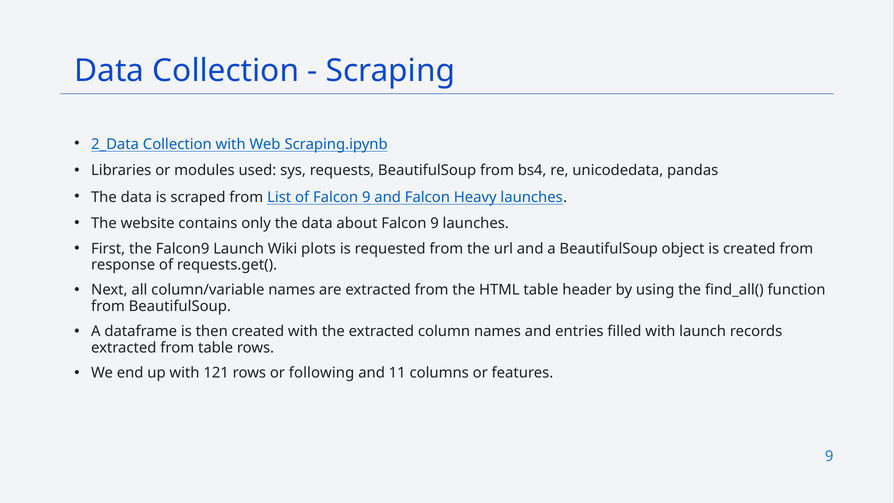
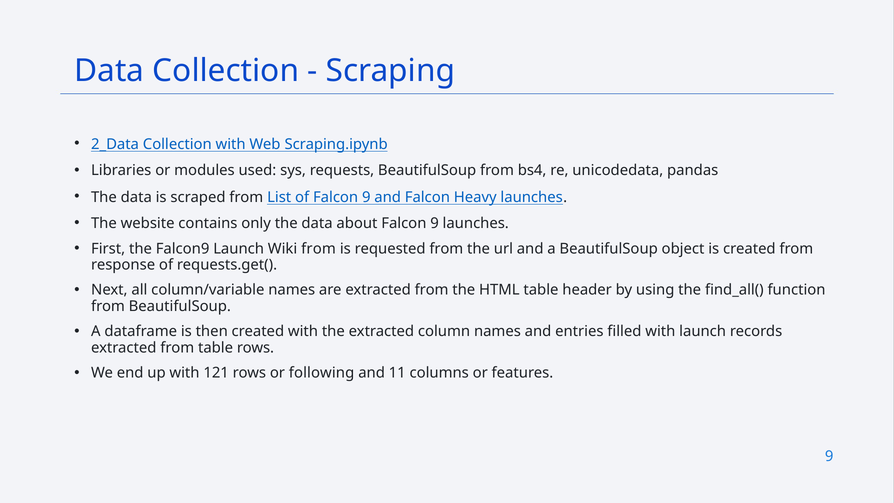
Wiki plots: plots -> from (319, 249)
